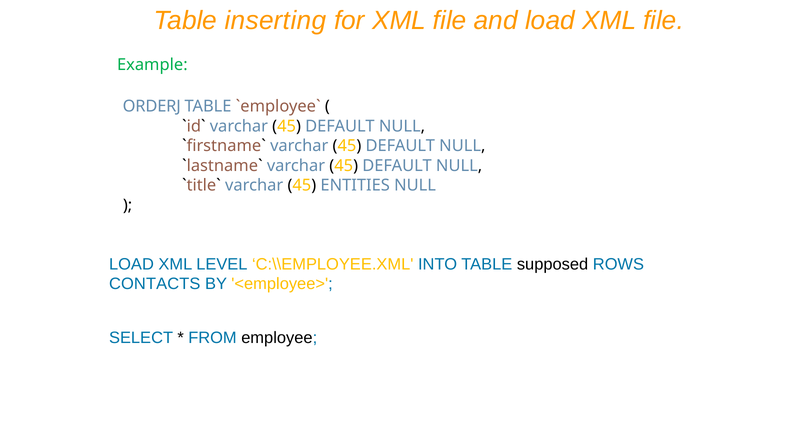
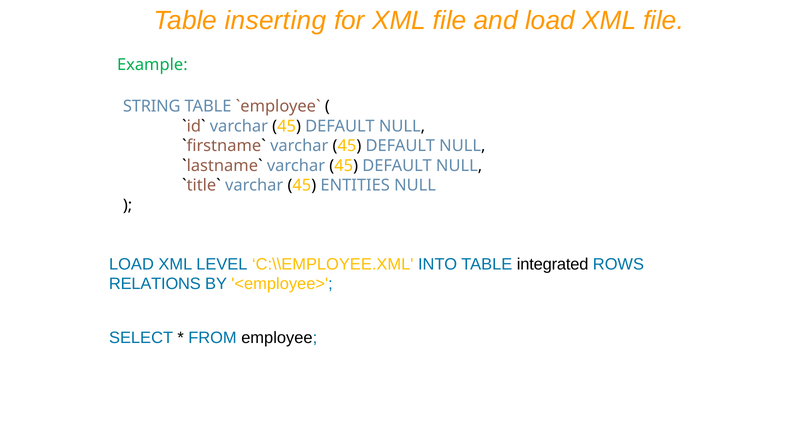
ORDERJ: ORDERJ -> STRING (152, 106)
supposed: supposed -> integrated (553, 264)
CONTACTS: CONTACTS -> RELATIONS (155, 284)
